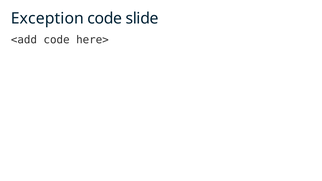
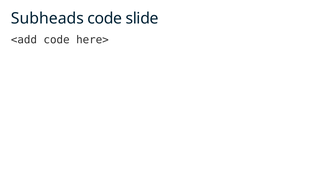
Exception: Exception -> Subheads (47, 18)
